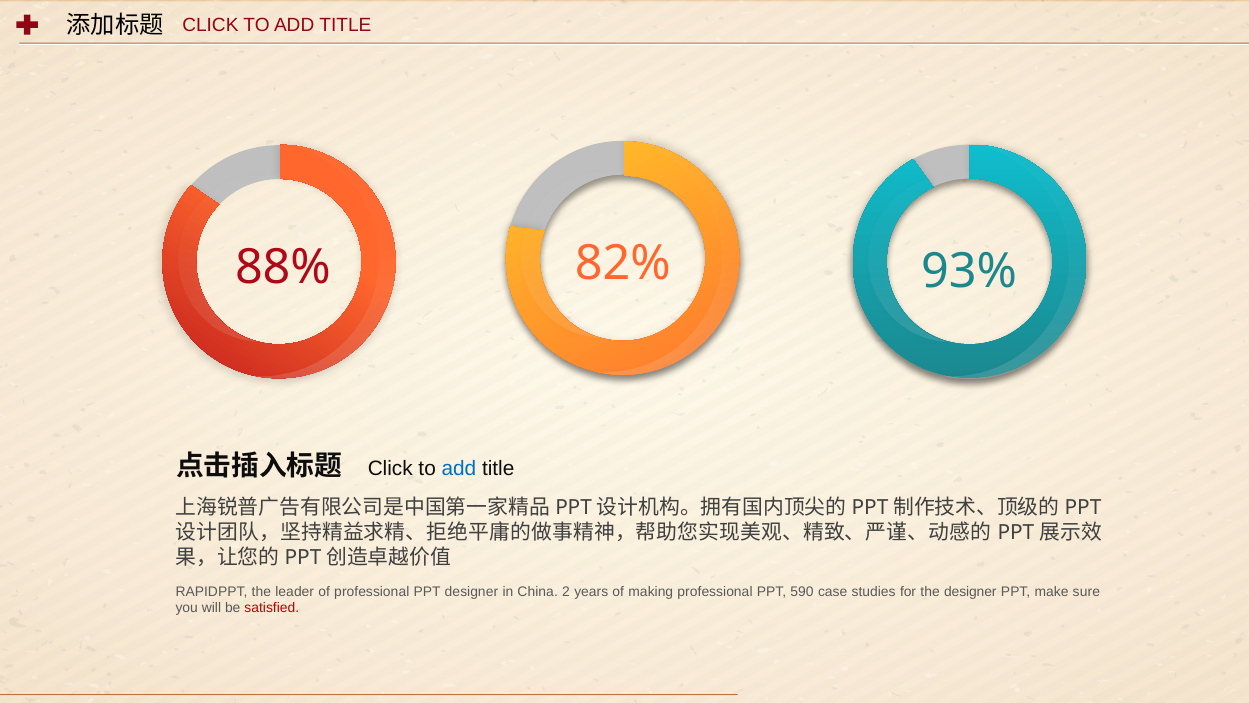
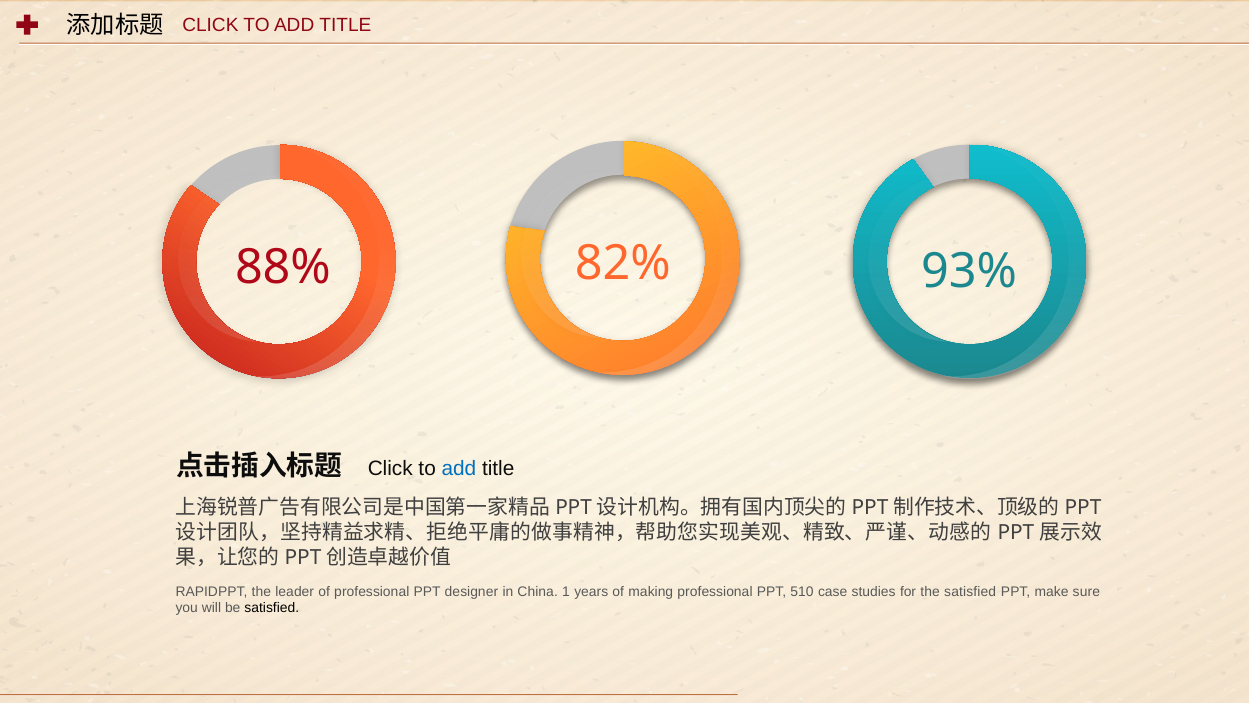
2: 2 -> 1 (566, 591)
590: 590 -> 510 (802, 591)
the designer: designer -> satisfied (970, 591)
satisfied colour: red -> black (272, 608)
